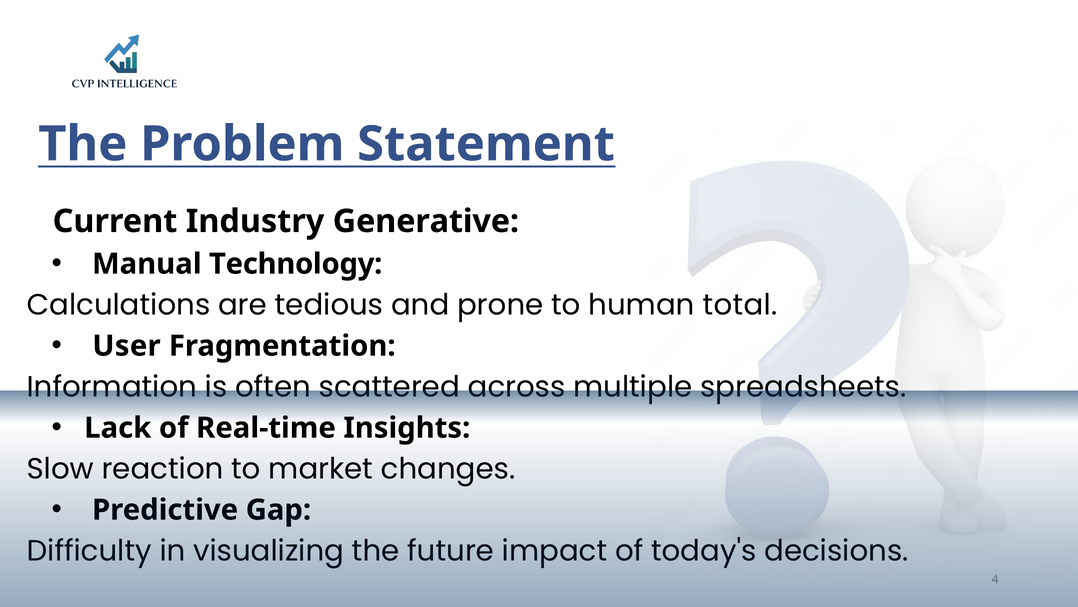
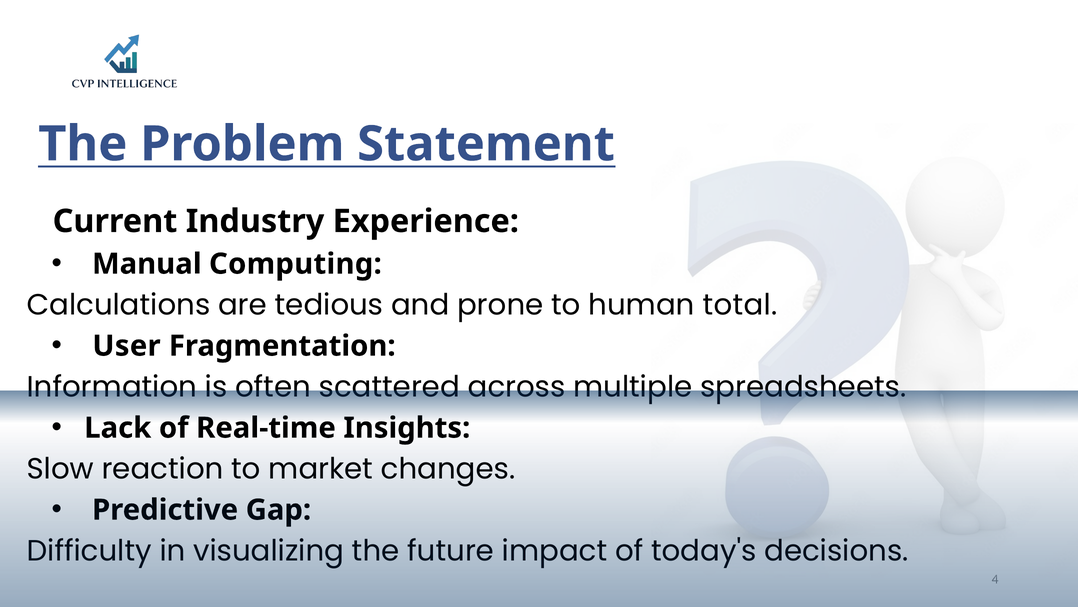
Generative: Generative -> Experience (426, 221)
Technology: Technology -> Computing (295, 264)
